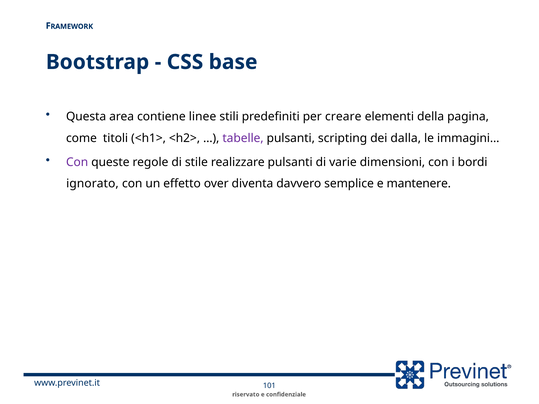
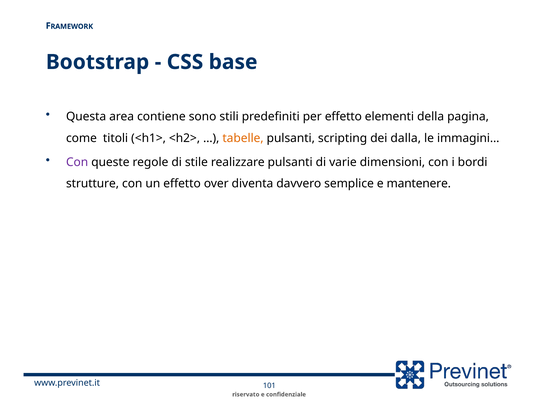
linee: linee -> sono (203, 117)
per creare: creare -> effetto (343, 117)
tabelle colour: purple -> orange (243, 138)
ignorato: ignorato -> strutture (93, 184)
